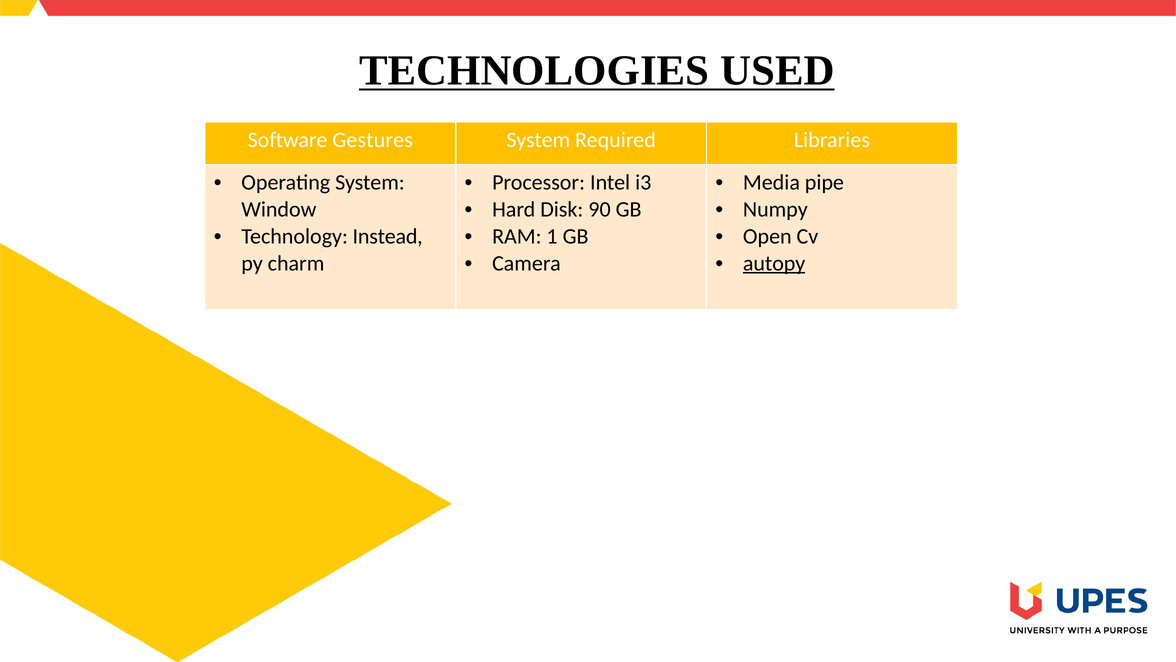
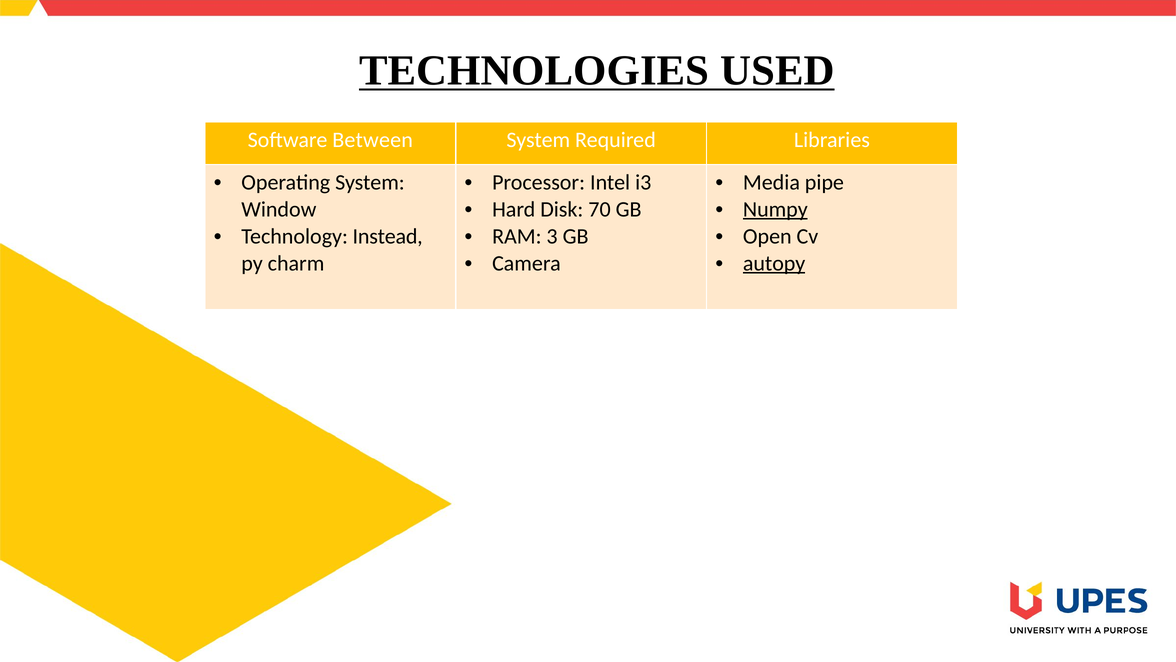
Gestures: Gestures -> Between (373, 140)
90: 90 -> 70 (600, 209)
Numpy underline: none -> present (775, 209)
1: 1 -> 3 (552, 236)
